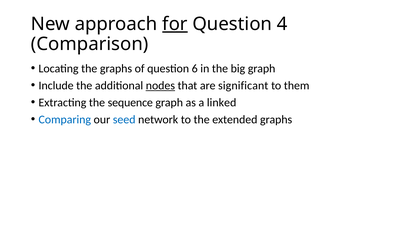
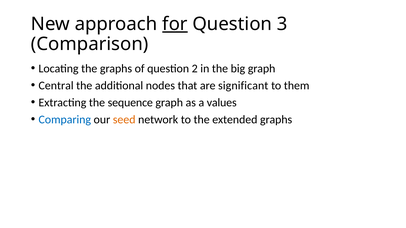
4: 4 -> 3 (282, 24)
6: 6 -> 2 (195, 69)
Include: Include -> Central (56, 86)
nodes underline: present -> none (160, 86)
linked: linked -> values (222, 103)
seed colour: blue -> orange (124, 120)
